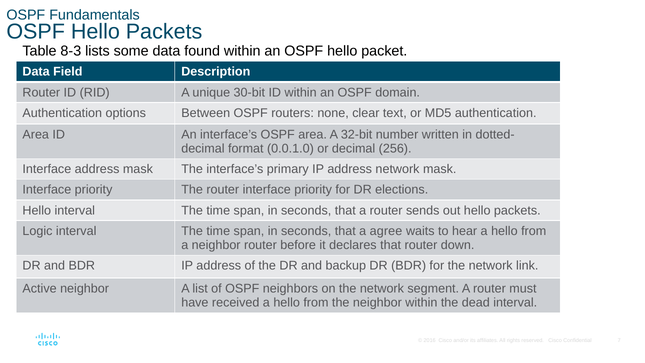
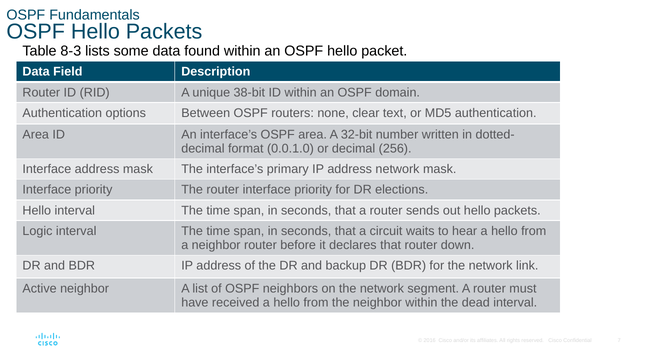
30-bit: 30-bit -> 38-bit (249, 92)
agree: agree -> circuit (386, 231)
